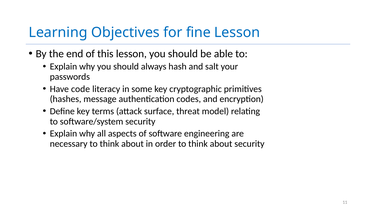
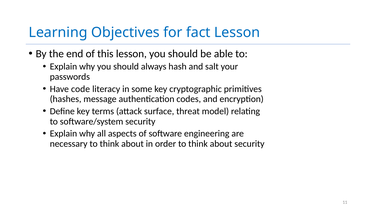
fine: fine -> fact (198, 32)
